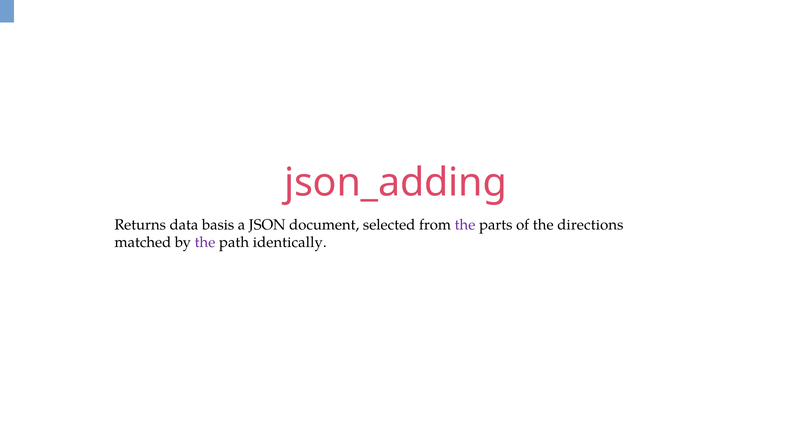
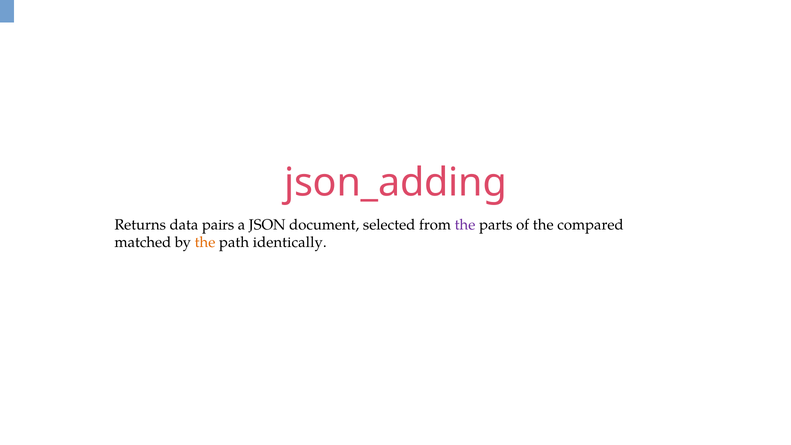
basis: basis -> pairs (218, 225)
directions: directions -> compared (590, 225)
the colour: purple -> orange (205, 243)
